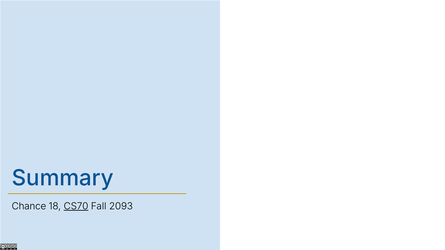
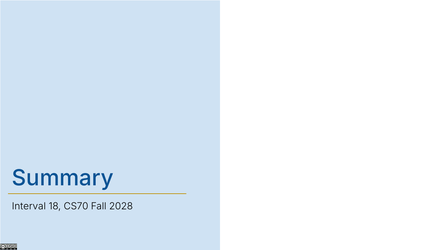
Chance: Chance -> Interval (29, 206)
CS70 underline: present -> none (76, 206)
2093: 2093 -> 2028 (121, 206)
